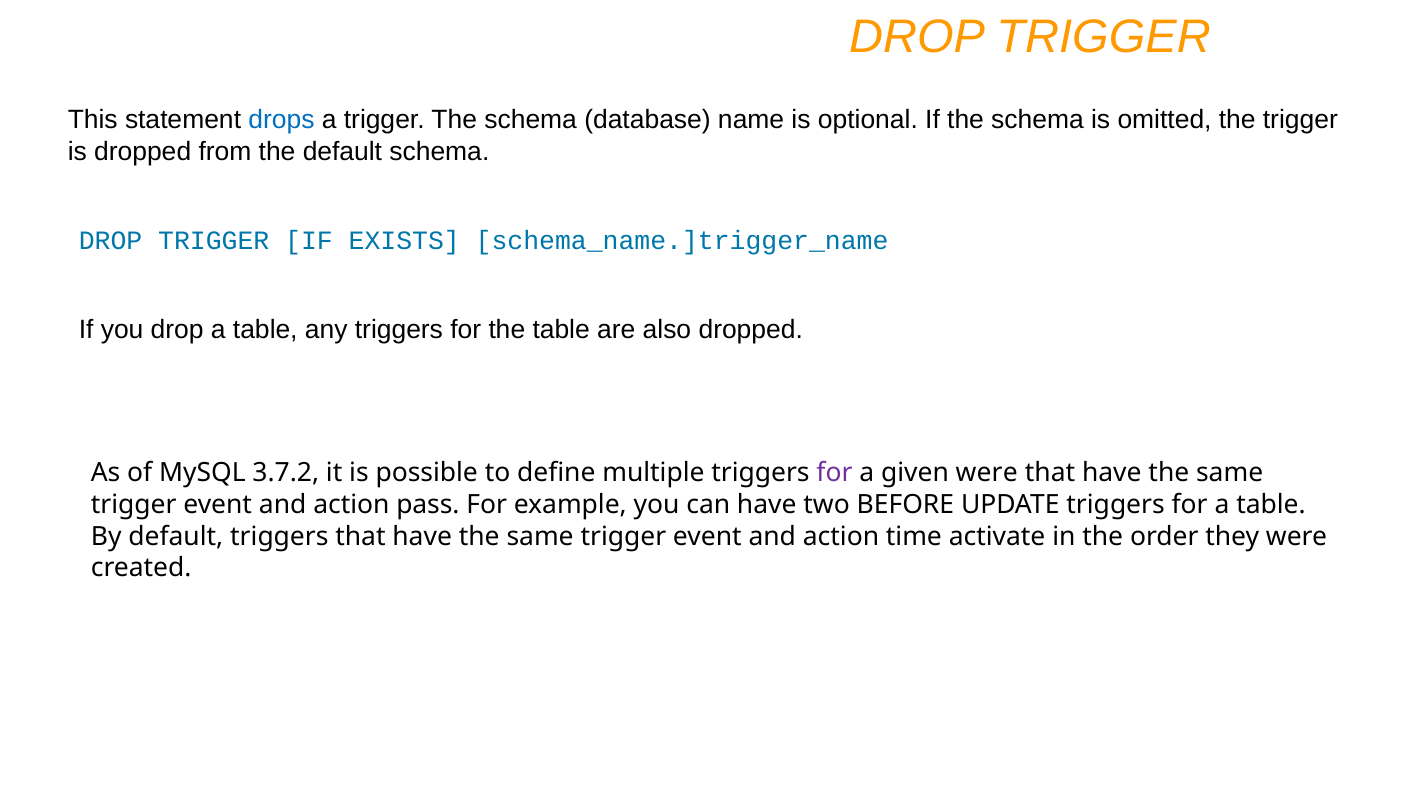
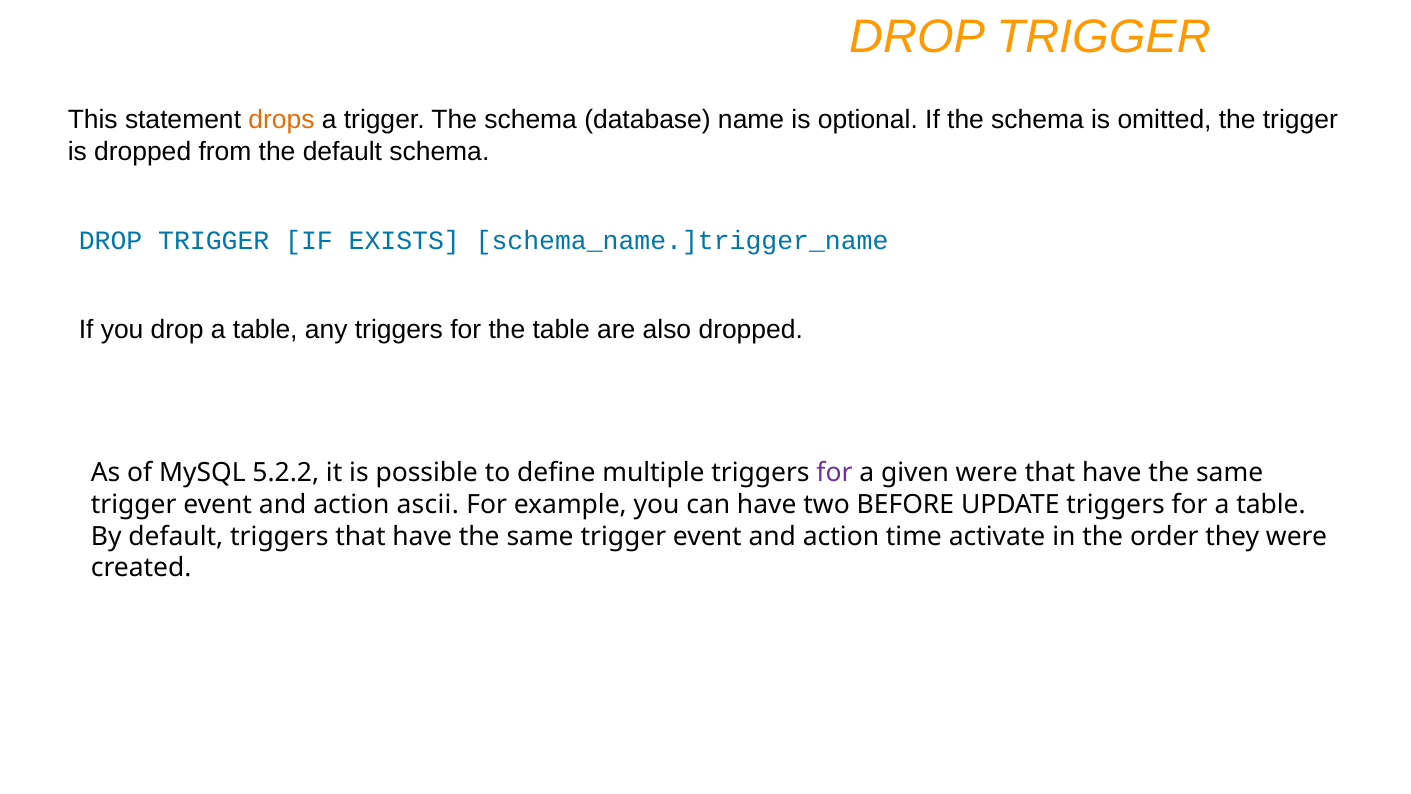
drops colour: blue -> orange (281, 120)
3.7.2: 3.7.2 -> 5.2.2 (286, 473)
pass: pass -> ascii (428, 504)
